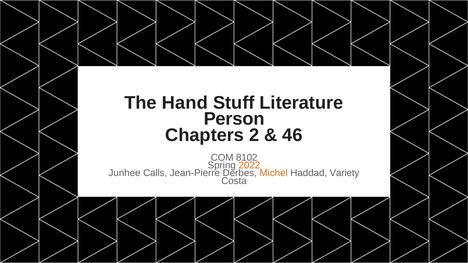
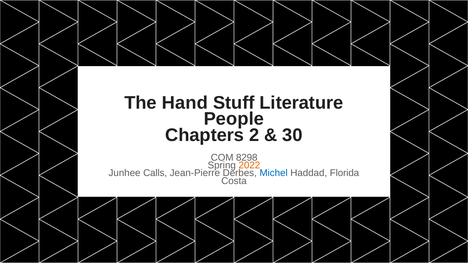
Person: Person -> People (234, 119)
46: 46 -> 30 (292, 135)
8102: 8102 -> 8298 (247, 158)
Michel colour: orange -> blue (274, 173)
Variety: Variety -> Florida (344, 173)
